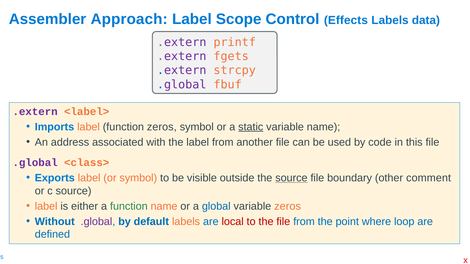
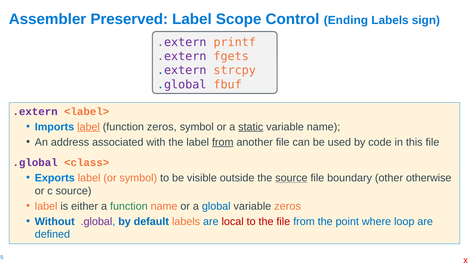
Approach: Approach -> Preserved (129, 19)
Effects: Effects -> Ending (346, 20)
data: data -> sign (426, 20)
label underline: none -> present (89, 127)
from underline: none -> present (223, 142)
comment: comment -> otherwise (429, 178)
